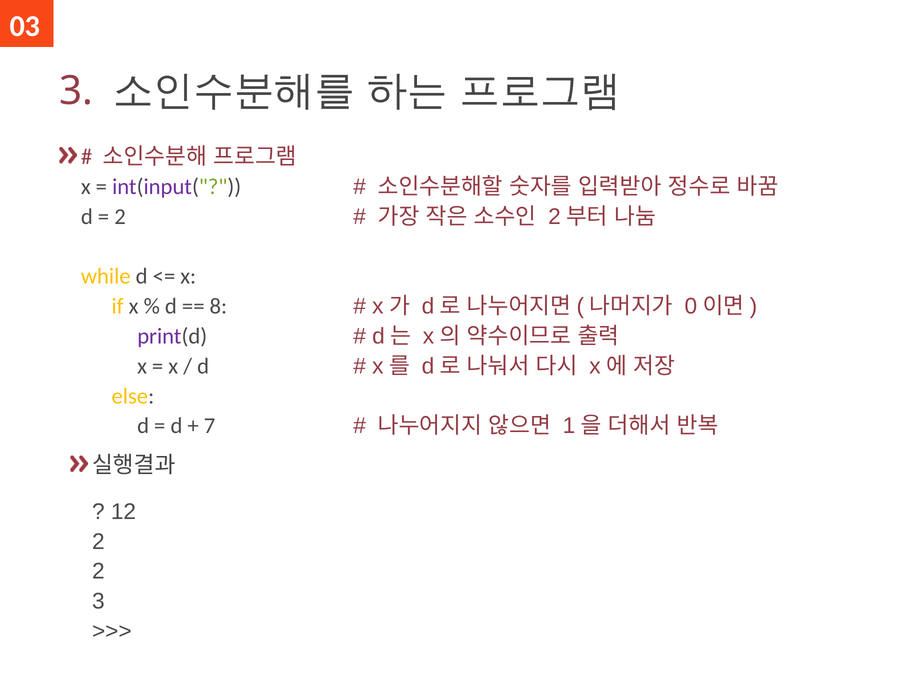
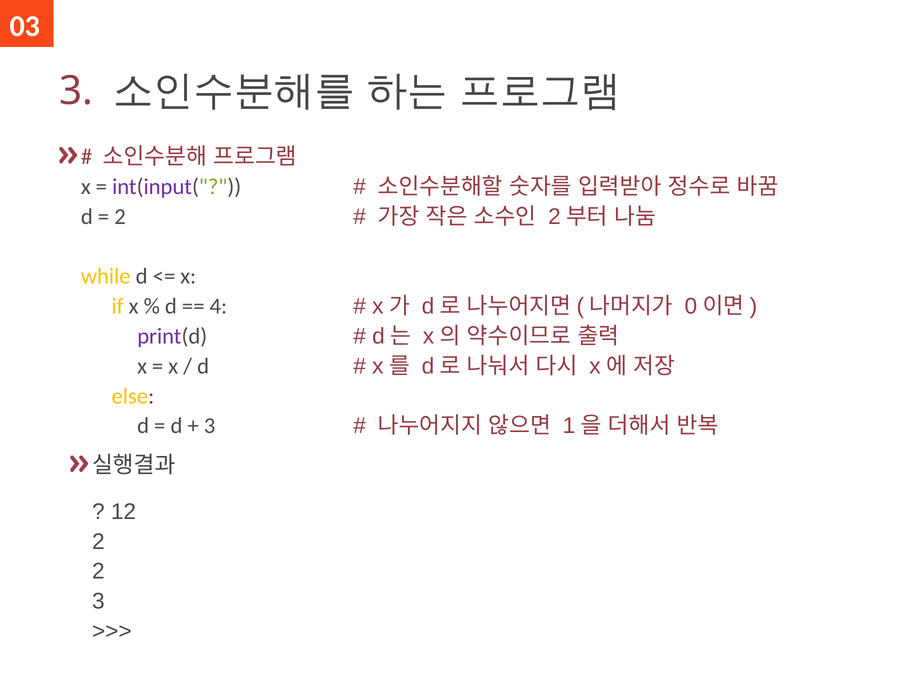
8: 8 -> 4 (218, 306)
7: 7 -> 3 (210, 426)
